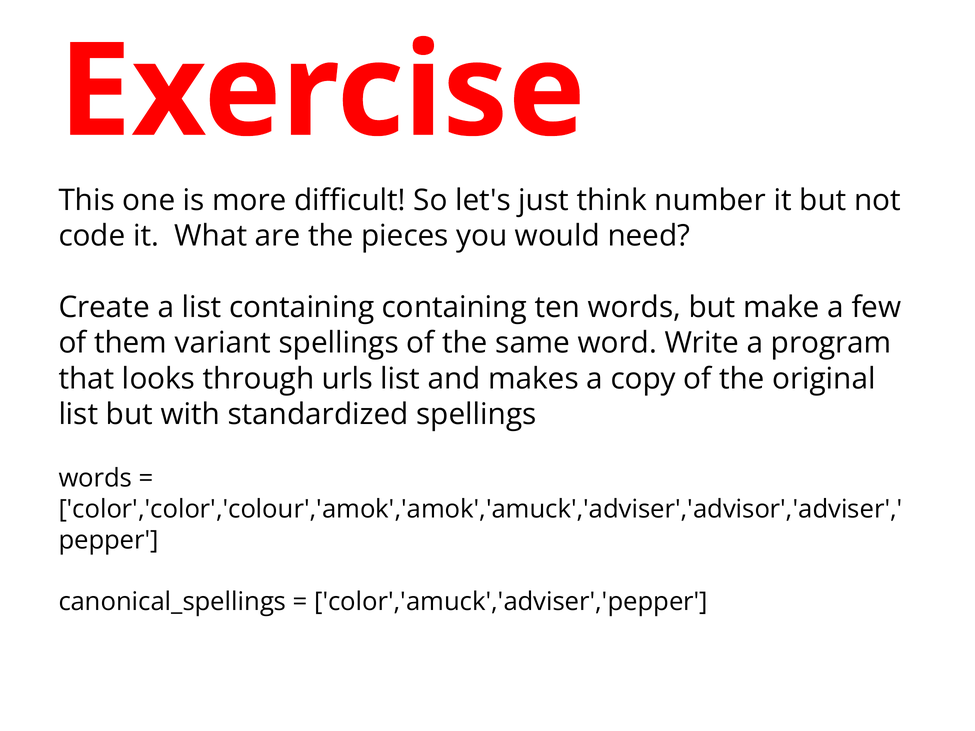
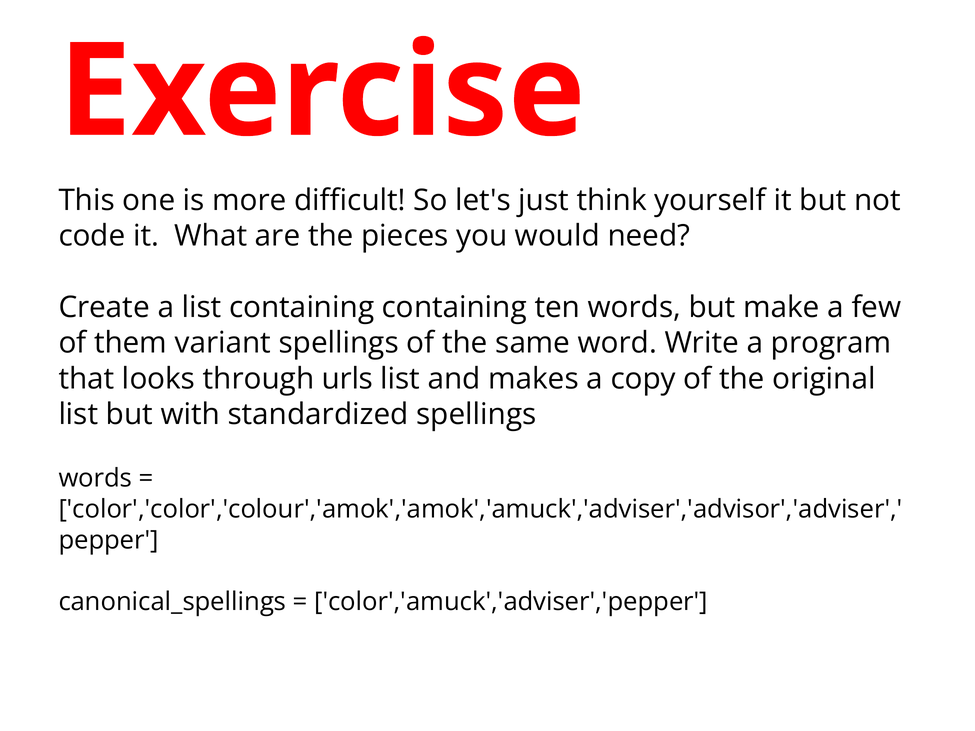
number: number -> yourself (710, 200)
